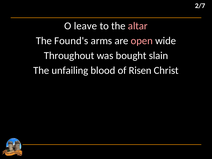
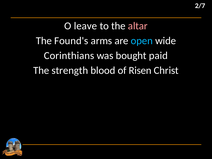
open colour: pink -> light blue (142, 41)
Throughout: Throughout -> Corinthians (69, 56)
slain: slain -> paid (158, 56)
unfailing: unfailing -> strength (70, 70)
